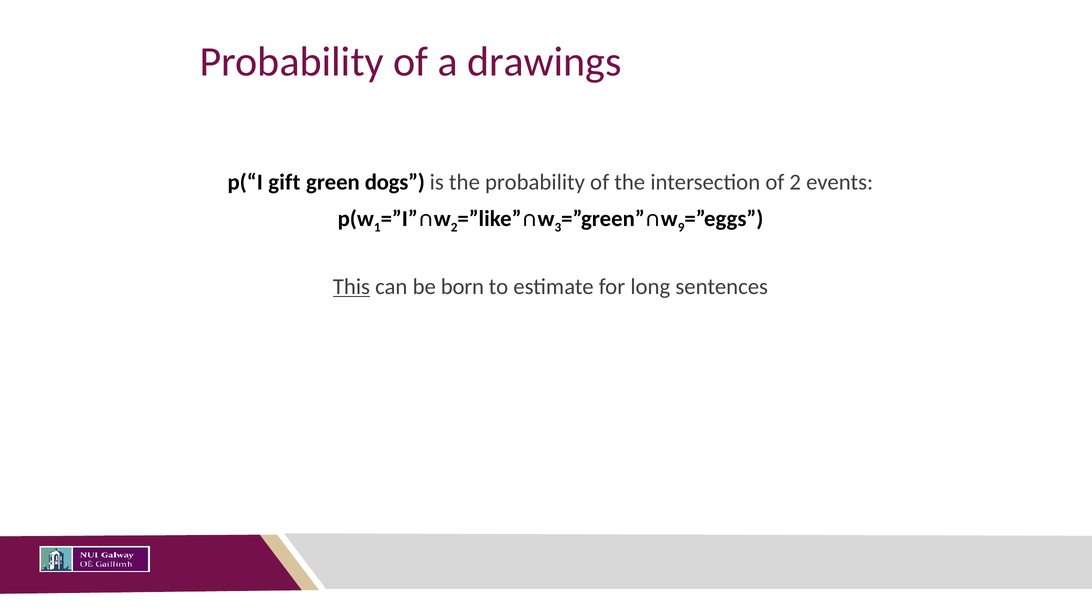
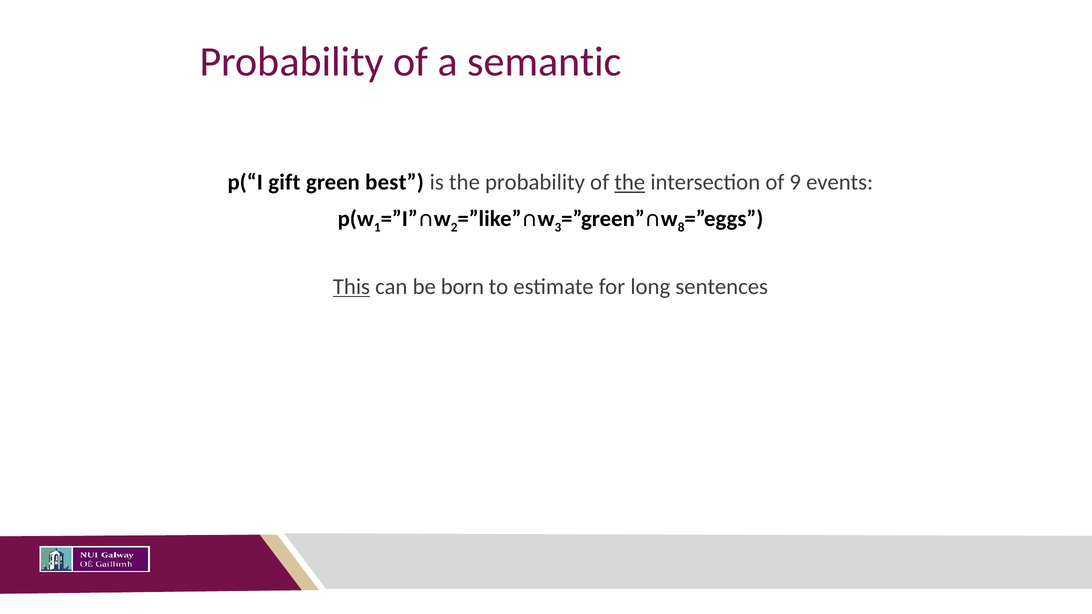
drawings: drawings -> semantic (544, 62)
dogs: dogs -> best (395, 183)
the underline: none -> present (630, 183)
of 2: 2 -> 9 (795, 183)
9: 9 -> 8 (681, 228)
